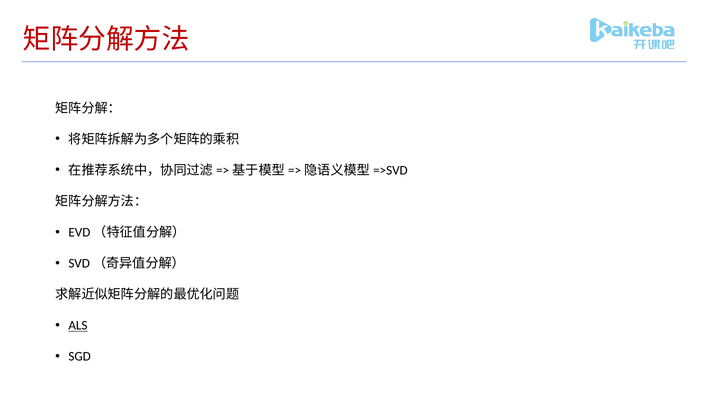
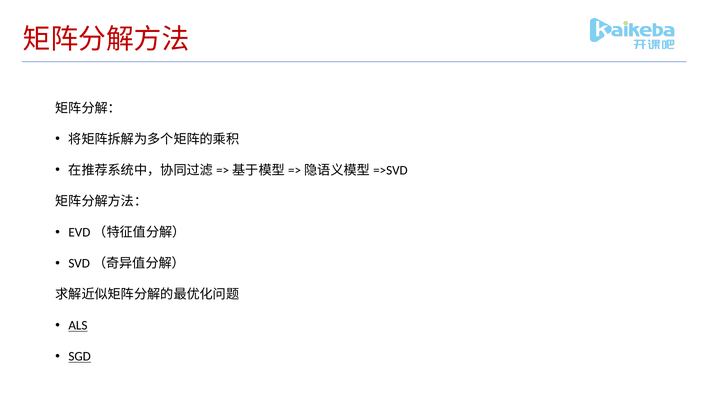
SGD underline: none -> present (80, 356)
